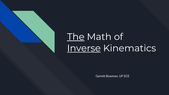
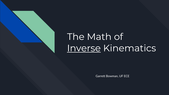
The underline: present -> none (76, 37)
